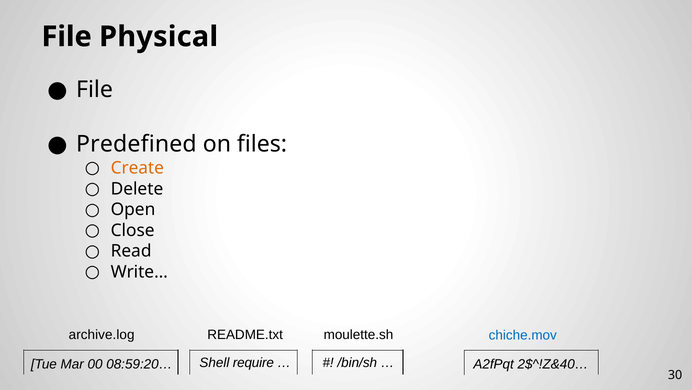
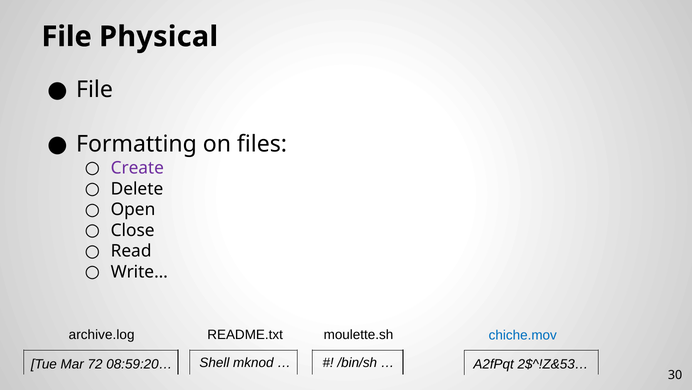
Predefined: Predefined -> Formatting (137, 144)
Create colour: orange -> purple (137, 168)
00: 00 -> 72 (95, 363)
require: require -> mknod (253, 362)
2$^!Z&40…: 2$^!Z&40… -> 2$^!Z&53… (553, 364)
